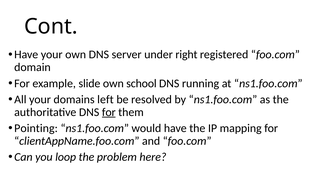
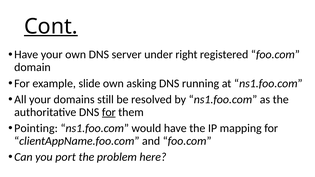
Cont underline: none -> present (51, 26)
school: school -> asking (141, 83)
left: left -> still (106, 100)
loop: loop -> port (66, 157)
